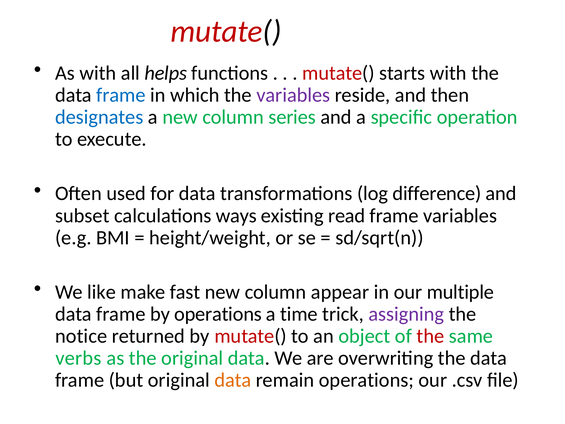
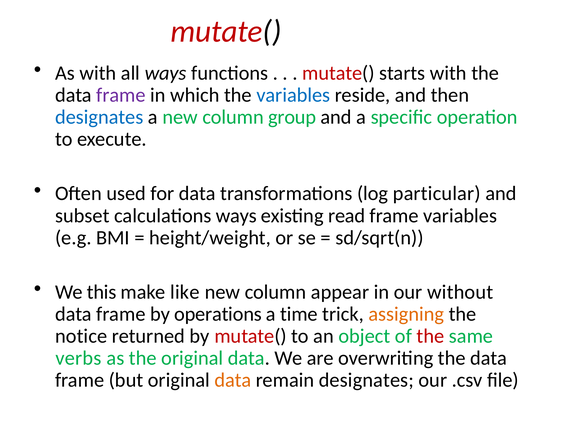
all helps: helps -> ways (166, 73)
frame colour: blue -> purple (121, 95)
variables colour: purple -> blue (293, 95)
series: series -> group (292, 117)
difference: difference -> particular (437, 193)
like: like -> this (102, 292)
fast: fast -> like (185, 292)
multiple: multiple -> without (460, 292)
assigning colour: purple -> orange (406, 314)
remain operations: operations -> designates (366, 380)
